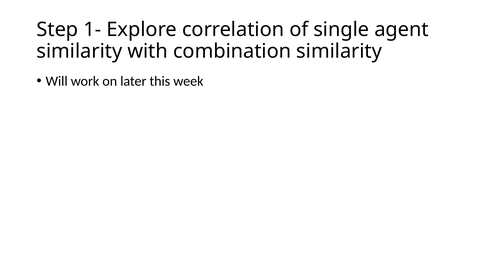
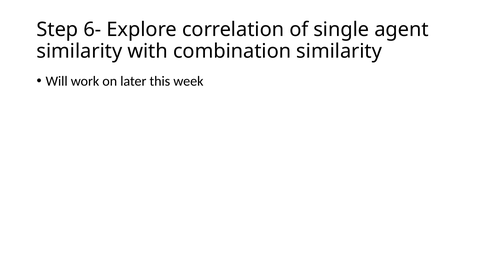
1-: 1- -> 6- (92, 30)
